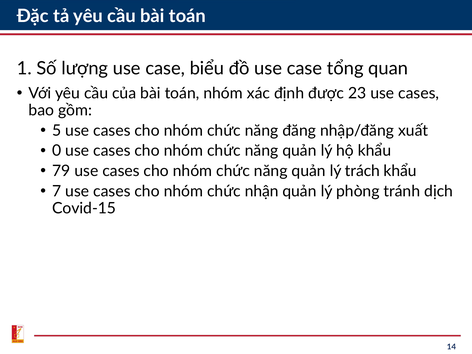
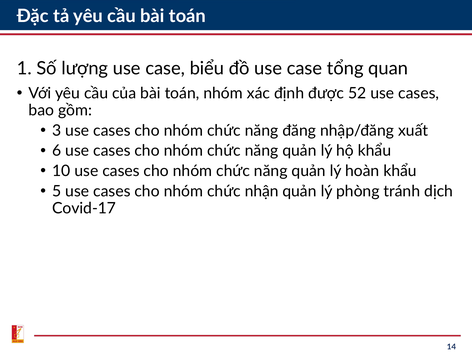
23: 23 -> 52 (357, 93)
5: 5 -> 3 (57, 131)
0: 0 -> 6 (57, 151)
79: 79 -> 10 (61, 171)
trách: trách -> hoàn (362, 171)
7: 7 -> 5 (57, 191)
Covid-15: Covid-15 -> Covid-17 (84, 208)
